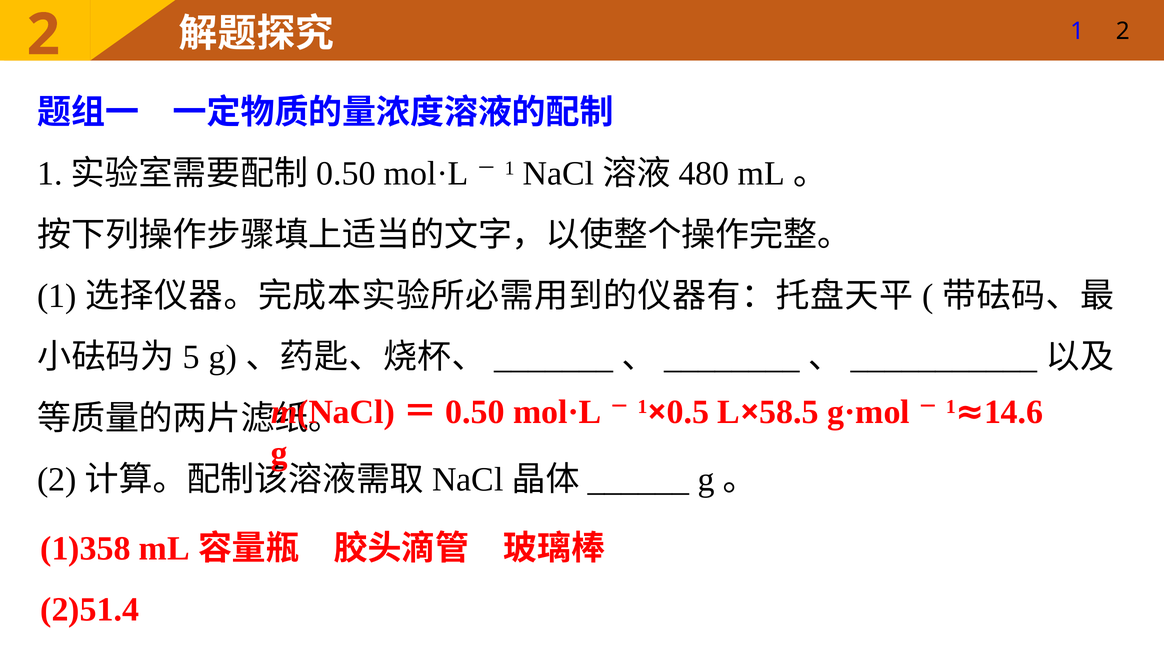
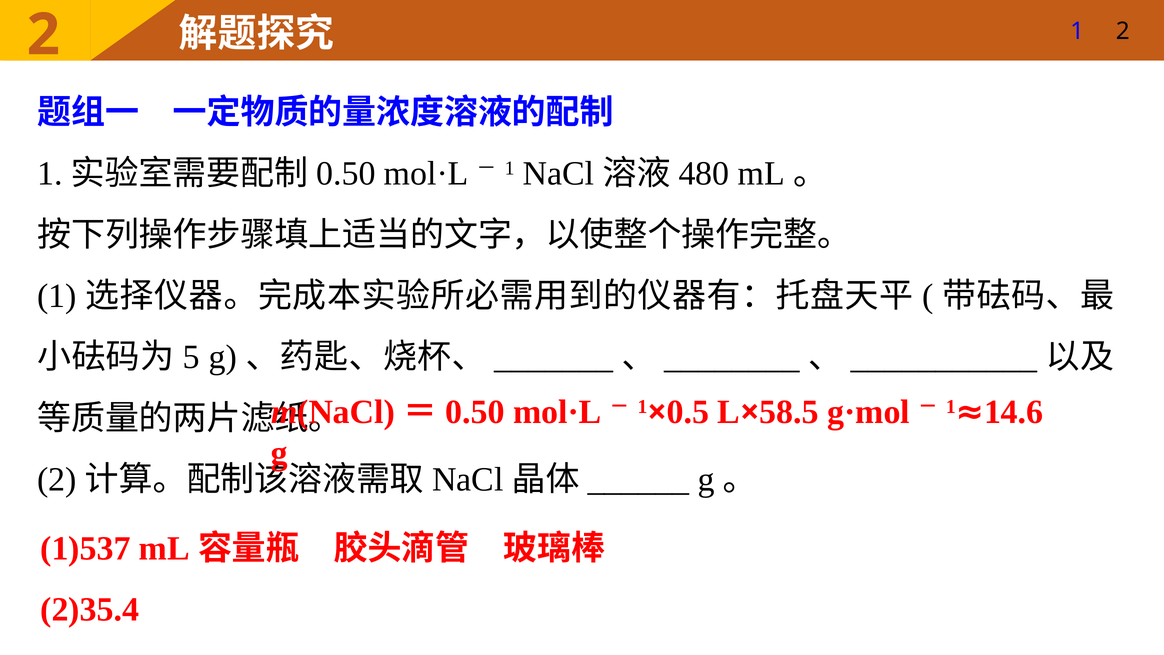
1)358: 1)358 -> 1)537 (85, 548)
2)51.4: 2)51.4 -> 2)35.4 (90, 609)
